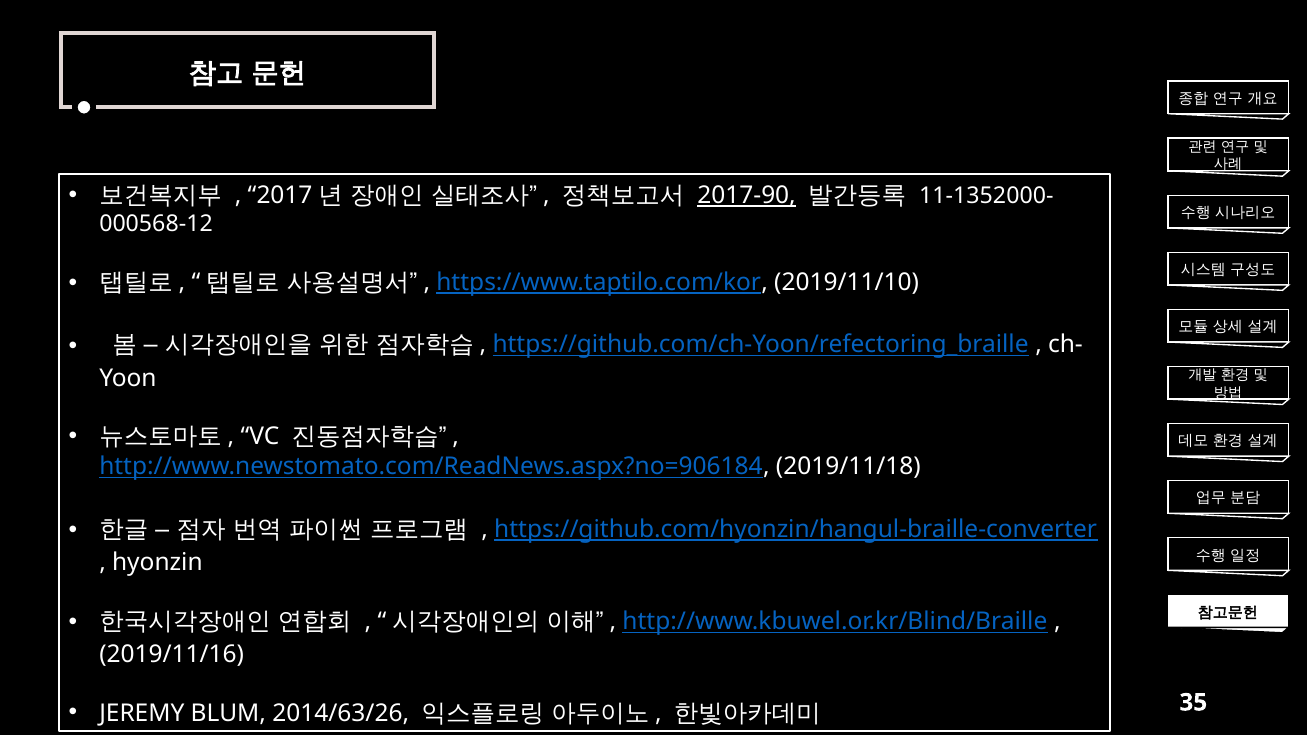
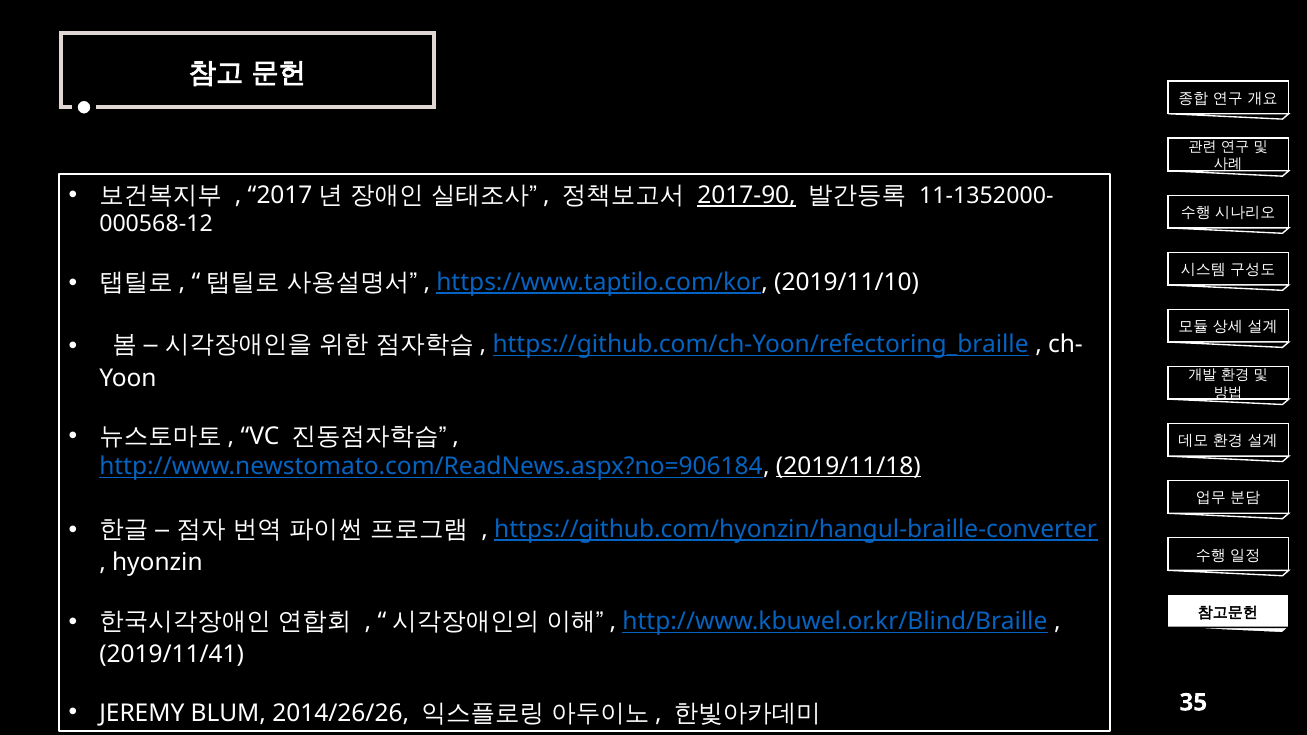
2019/11/18 underline: none -> present (848, 466)
2019/11/16: 2019/11/16 -> 2019/11/41 (172, 655)
2014/63/26: 2014/63/26 -> 2014/26/26 (341, 713)
